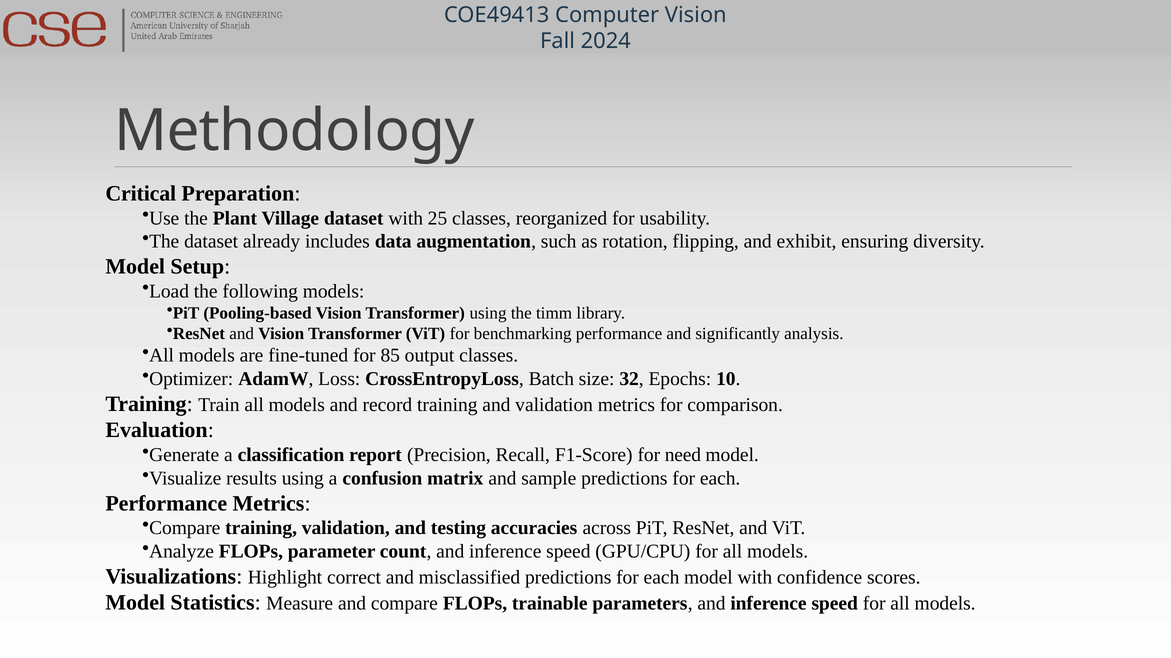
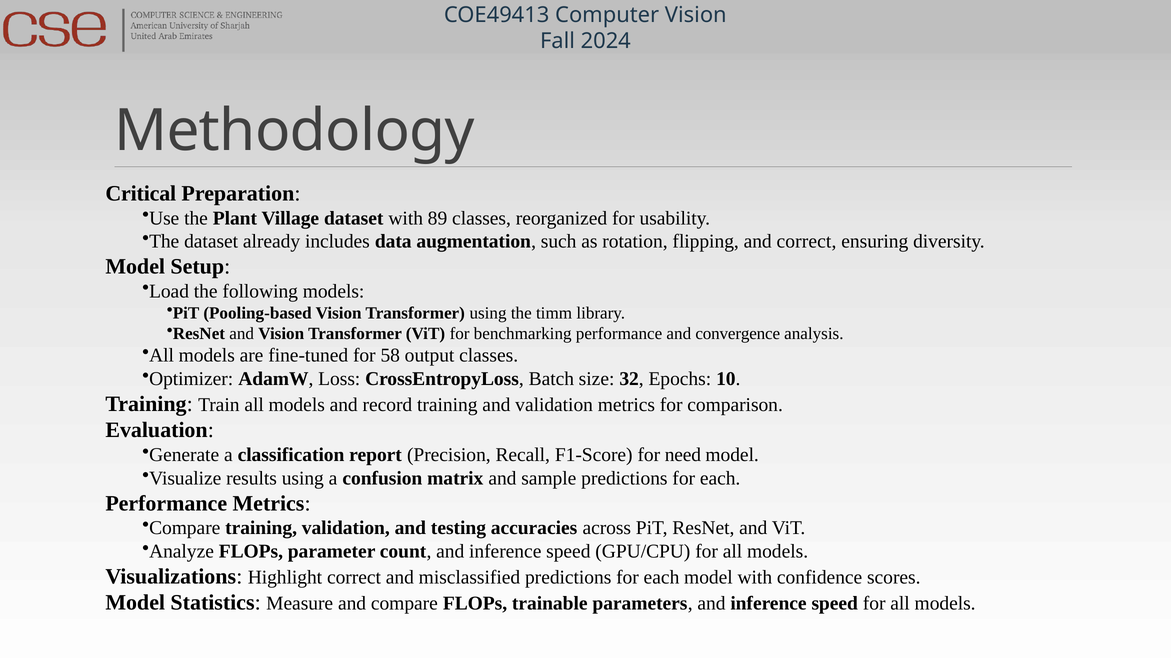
25: 25 -> 89 (437, 218)
and exhibit: exhibit -> correct (806, 242)
significantly: significantly -> convergence (738, 334)
85: 85 -> 58 (390, 356)
